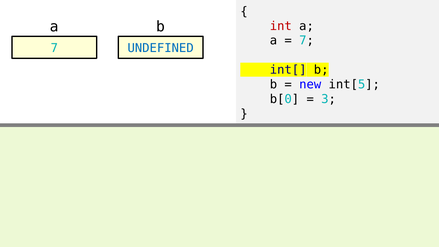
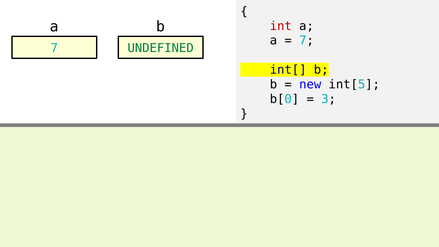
UNDEFINED colour: blue -> green (161, 48)
